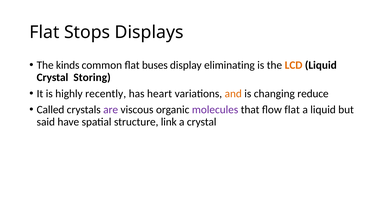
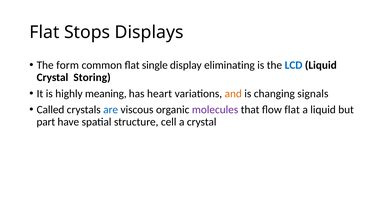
kinds: kinds -> form (68, 65)
buses: buses -> single (155, 65)
LCD colour: orange -> blue (294, 65)
recently: recently -> meaning (106, 94)
reduce: reduce -> signals (313, 94)
are colour: purple -> blue (111, 110)
said: said -> part (46, 122)
link: link -> cell (169, 122)
